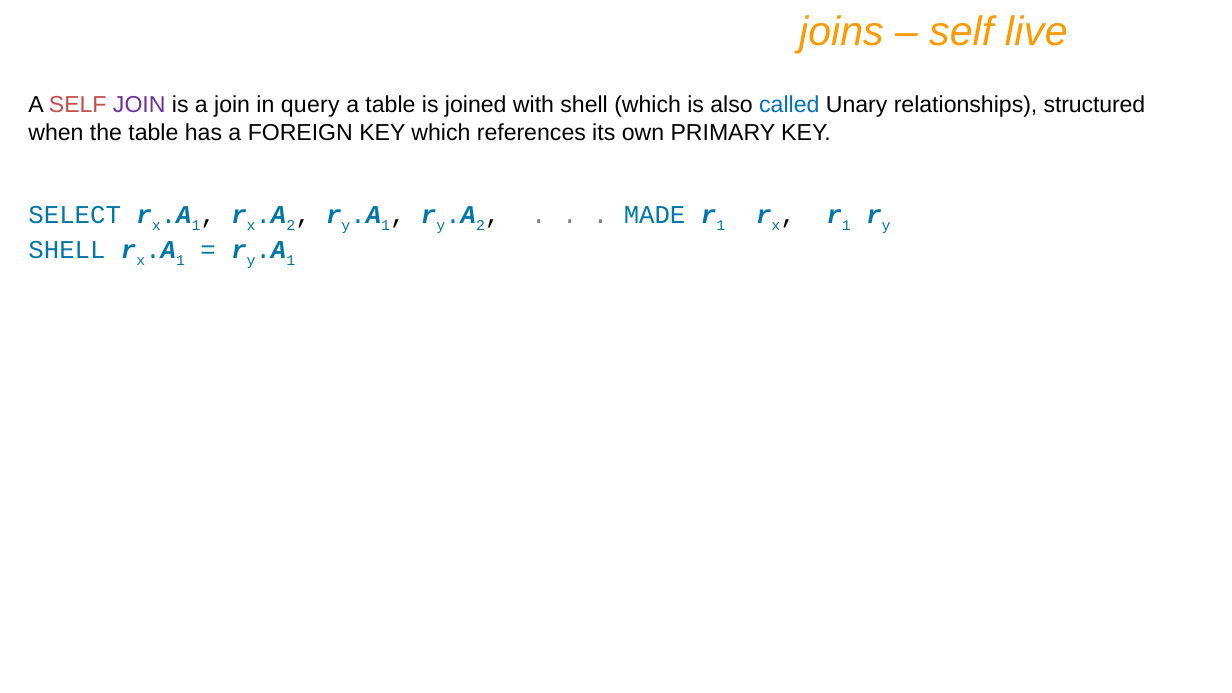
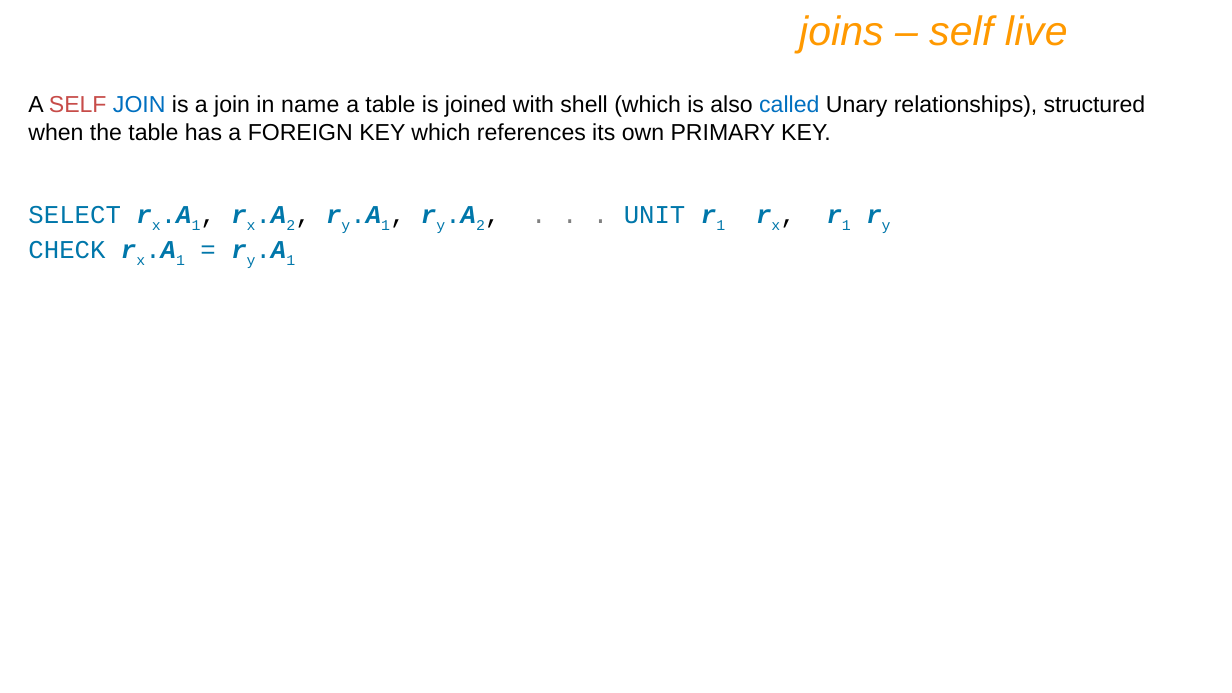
JOIN colour: purple -> blue (139, 105)
query: query -> name (310, 105)
MADE: MADE -> UNIT (655, 215)
SHELL: SHELL -> CHECK (67, 250)
